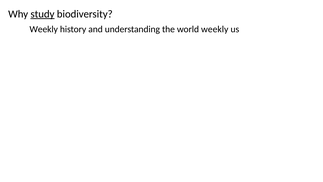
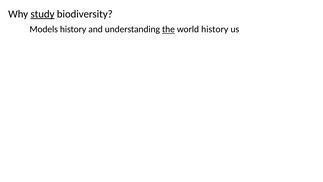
Weekly: Weekly -> Models (44, 29)
the underline: none -> present (168, 29)
world weekly: weekly -> history (215, 29)
